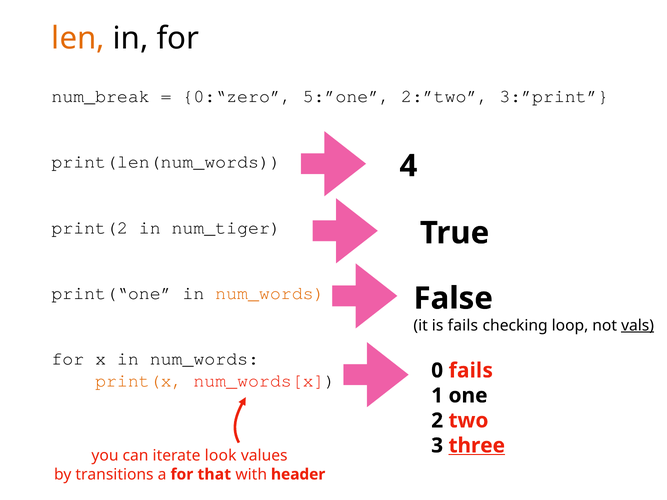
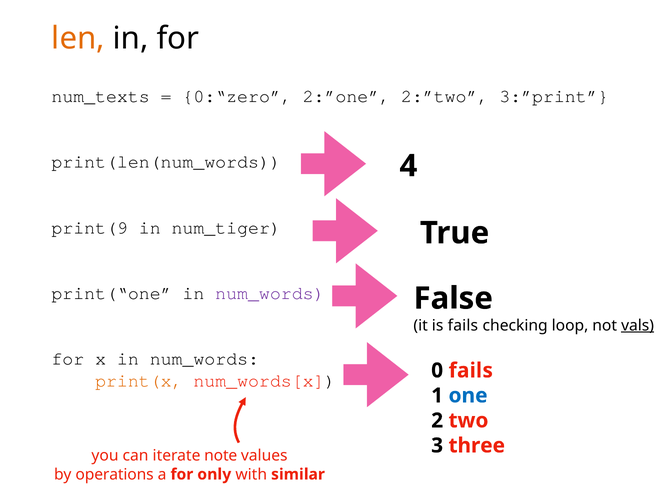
num_break: num_break -> num_texts (101, 96)
5:”one: 5:”one -> 2:”one (346, 96)
print(2: print(2 -> print(9 (90, 228)
num_words colour: orange -> purple (270, 293)
one colour: black -> blue (468, 396)
three underline: present -> none (477, 446)
look: look -> note (221, 456)
transitions: transitions -> operations (115, 475)
that: that -> only (214, 475)
header: header -> similar (298, 475)
